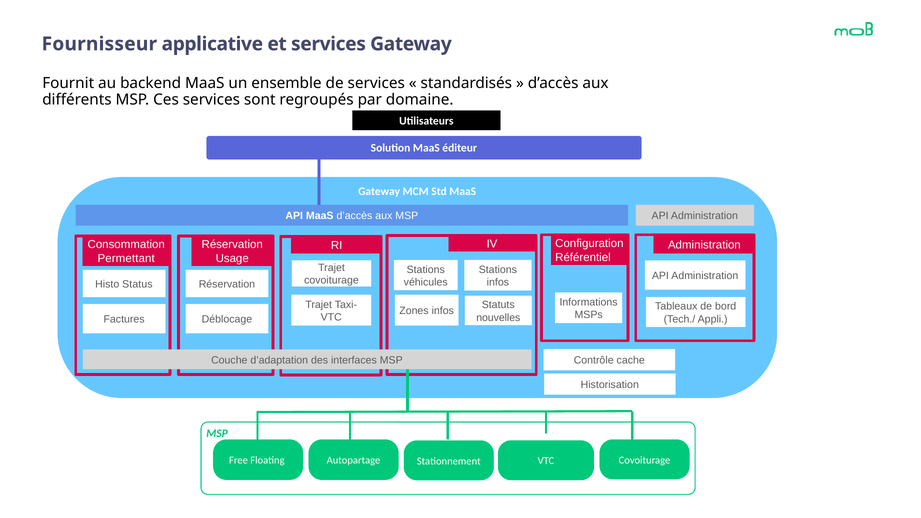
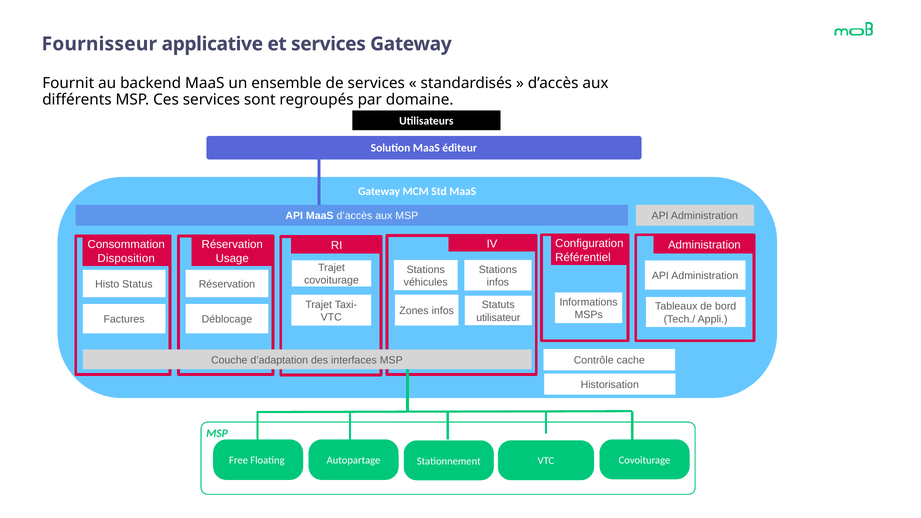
Permettant: Permettant -> Disposition (126, 259)
nouvelles: nouvelles -> utilisateur (498, 318)
